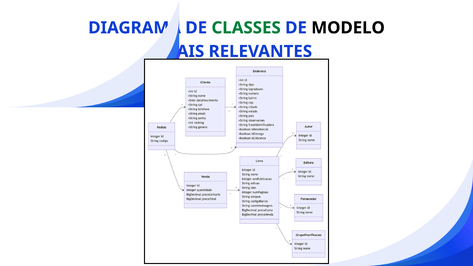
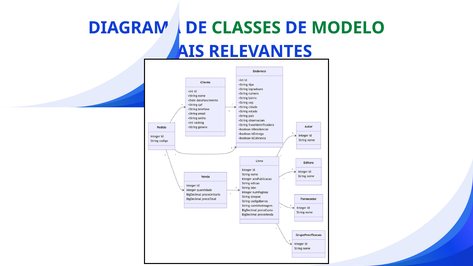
MODELO colour: black -> green (348, 28)
